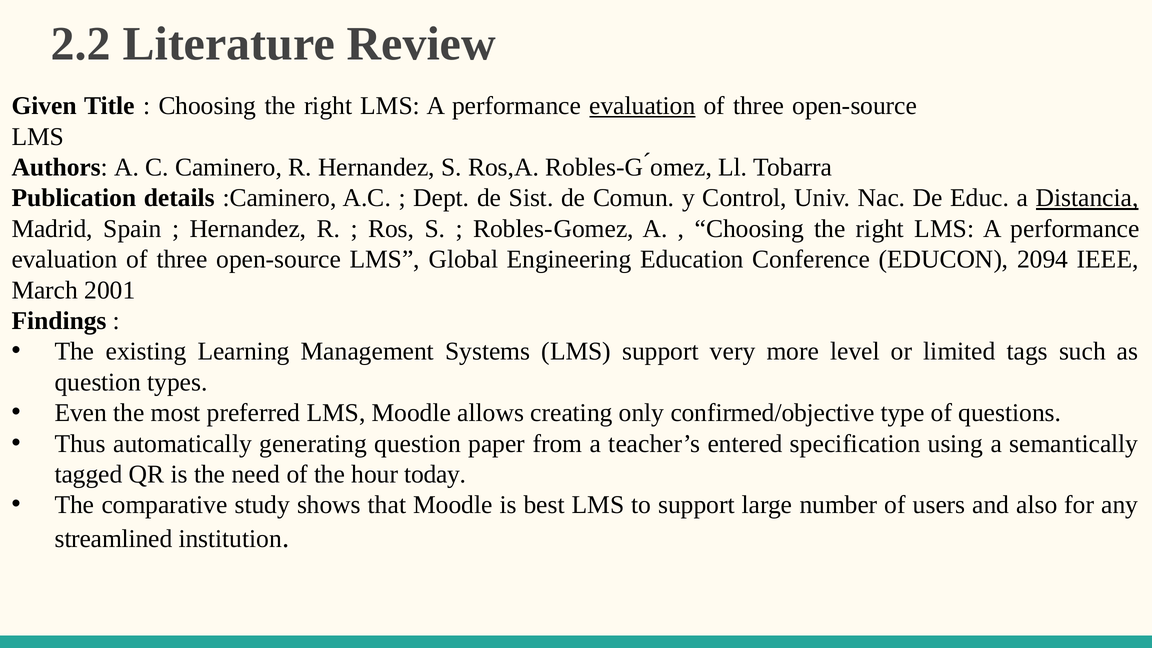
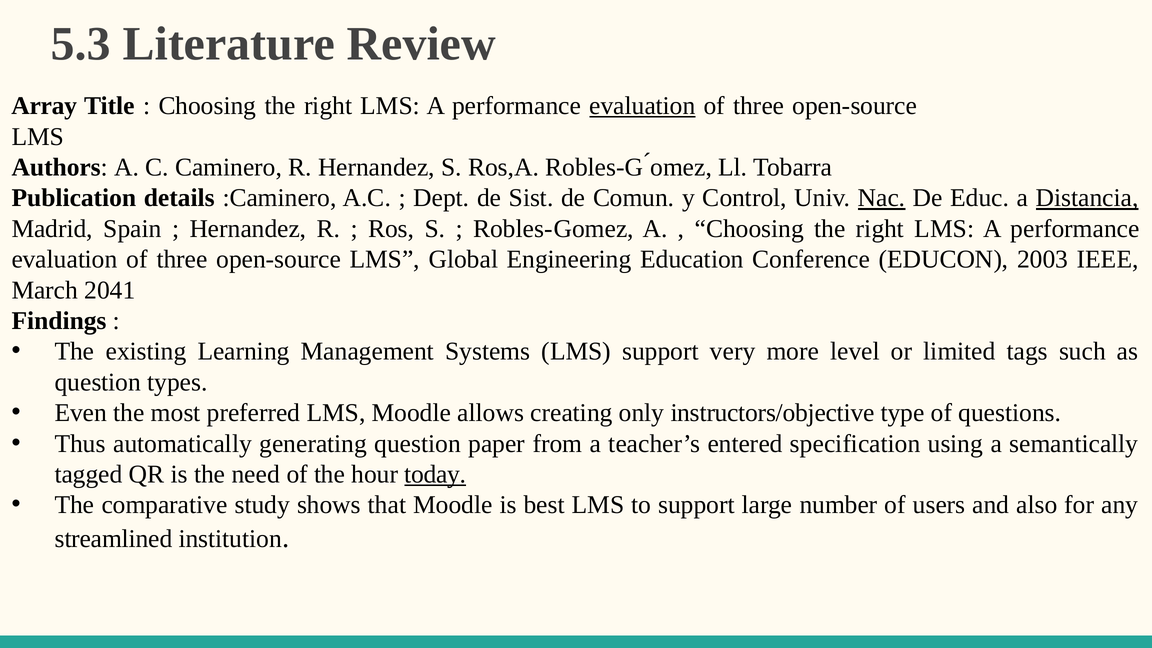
2.2: 2.2 -> 5.3 (81, 44)
Given: Given -> Array (44, 106)
Nac underline: none -> present (882, 198)
2094: 2094 -> 2003 (1043, 259)
2001: 2001 -> 2041 (110, 290)
confirmed/objective: confirmed/objective -> instructors/objective (773, 413)
today underline: none -> present (435, 474)
